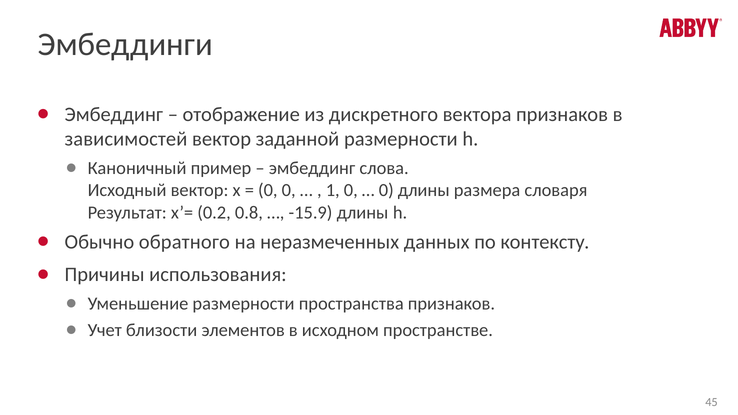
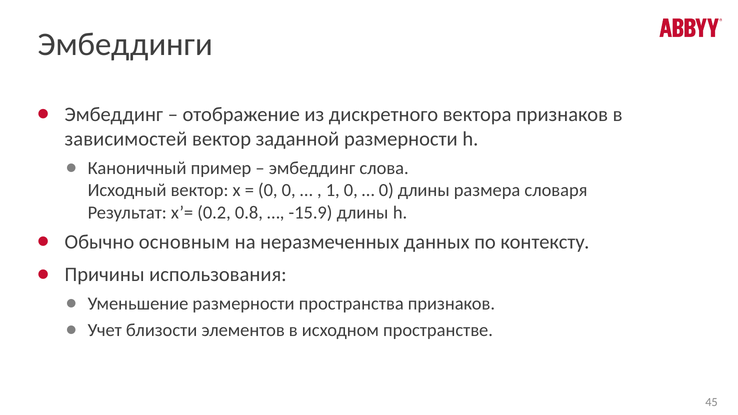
обратного: обратного -> основным (184, 242)
